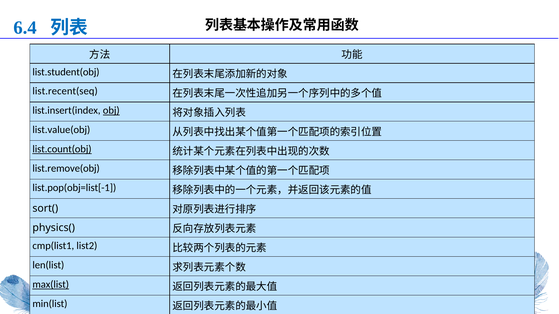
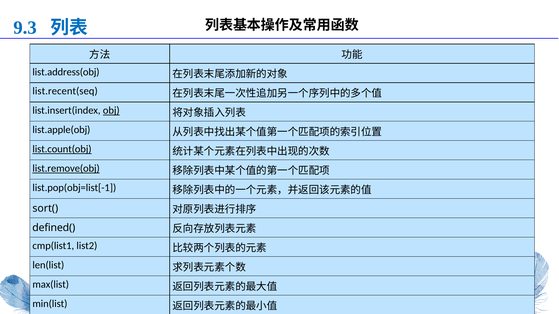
6.4: 6.4 -> 9.3 (25, 28)
list.student(obj: list.student(obj -> list.address(obj (66, 72)
list.value(obj: list.value(obj -> list.apple(obj (61, 130)
list.remove(obj underline: none -> present (66, 169)
physics(: physics( -> defined( (54, 228)
max(list underline: present -> none (51, 285)
